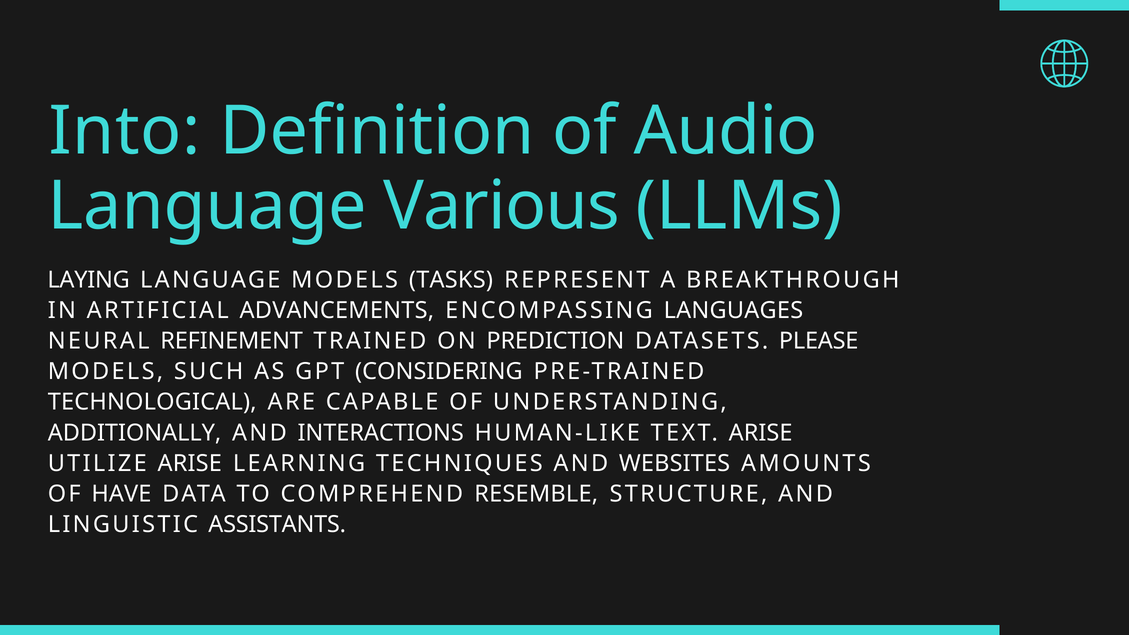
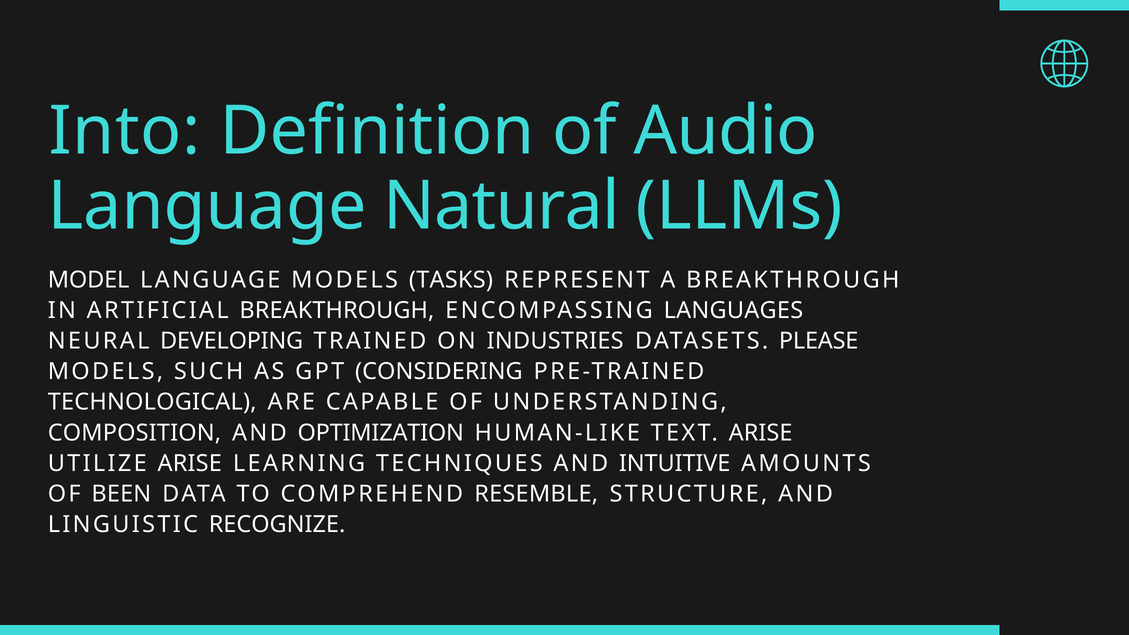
Various: Various -> Natural (502, 206)
LAYING: LAYING -> MODEL (89, 280)
ARTIFICIAL ADVANCEMENTS: ADVANCEMENTS -> BREAKTHROUGH (337, 310)
REFINEMENT: REFINEMENT -> DEVELOPING (232, 341)
PREDICTION: PREDICTION -> INDUSTRIES (555, 341)
ADDITIONALLY: ADDITIONALLY -> COMPOSITION (134, 433)
INTERACTIONS: INTERACTIONS -> OPTIMIZATION (381, 433)
WEBSITES: WEBSITES -> INTUITIVE (675, 463)
HAVE: HAVE -> BEEN (121, 494)
ASSISTANTS: ASSISTANTS -> RECOGNIZE (277, 525)
